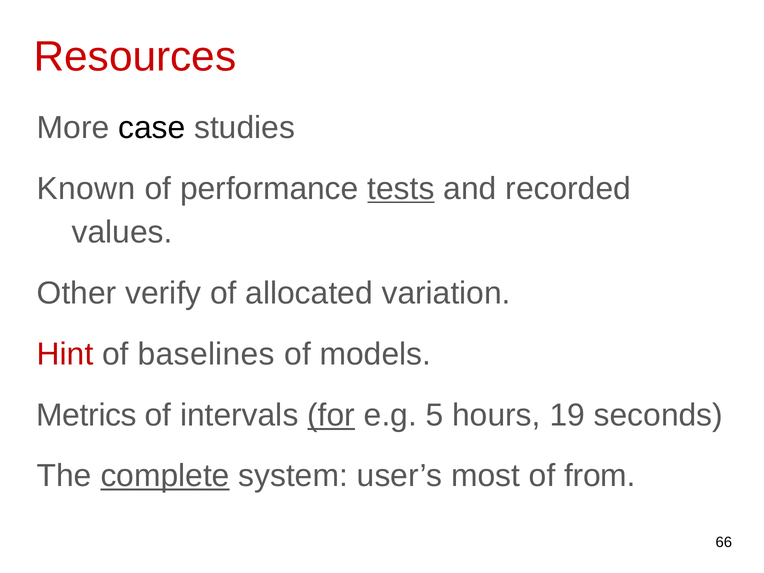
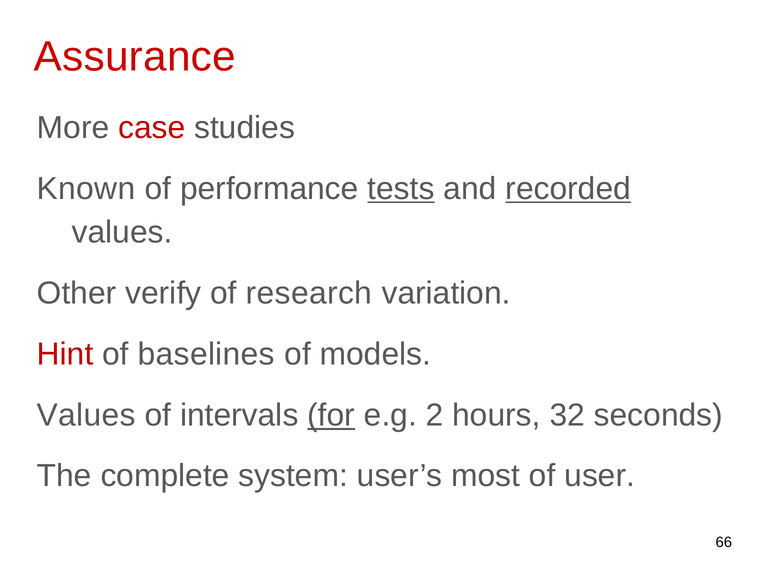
Resources: Resources -> Assurance (135, 57)
case colour: black -> red (152, 128)
recorded underline: none -> present (568, 189)
allocated: allocated -> research (309, 293)
Metrics: Metrics -> Values (86, 415)
5: 5 -> 2 (435, 415)
19: 19 -> 32 (567, 415)
complete underline: present -> none (165, 476)
from: from -> user (600, 476)
